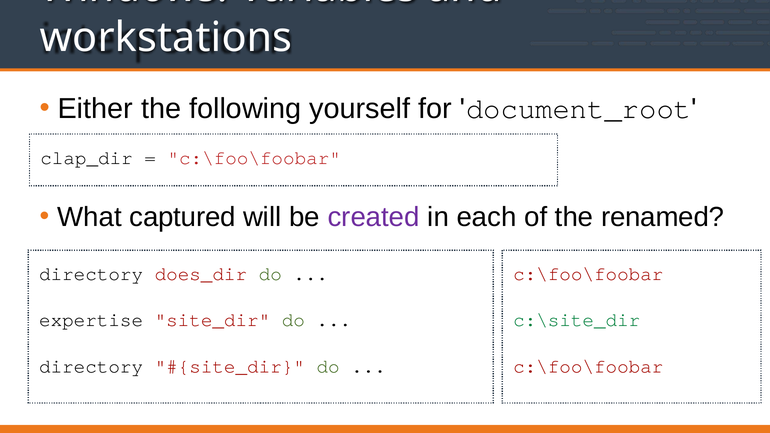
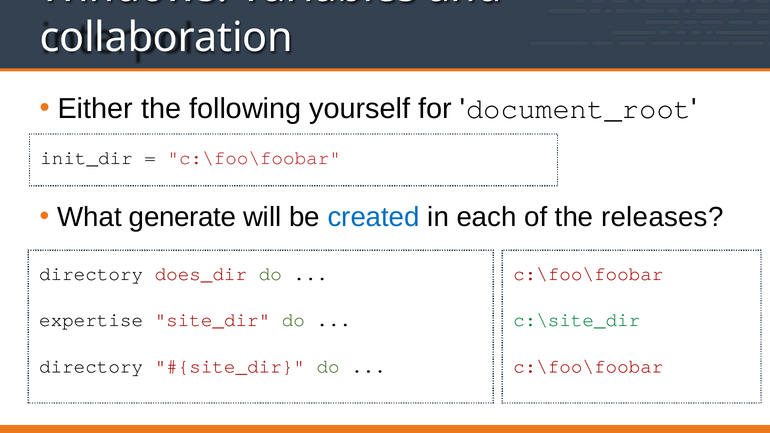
workstations: workstations -> collaboration (166, 38)
clap_dir: clap_dir -> init_dir (87, 158)
captured: captured -> generate (183, 217)
created colour: purple -> blue (374, 217)
renamed: renamed -> releases (662, 217)
